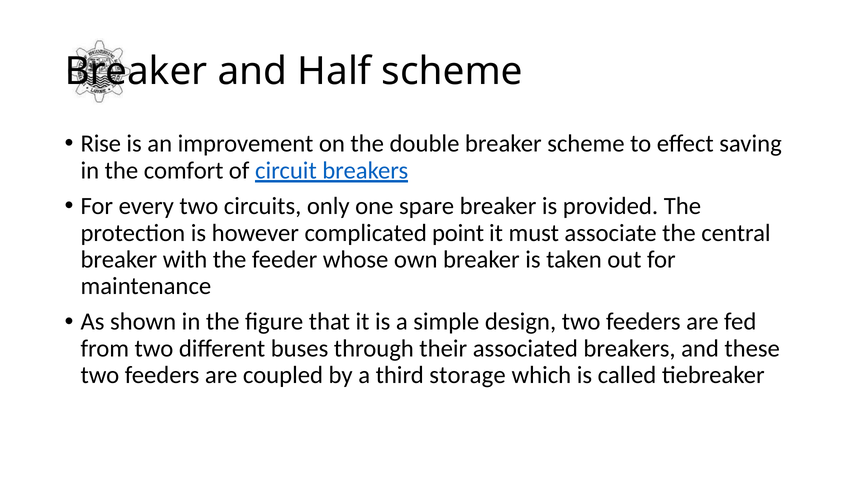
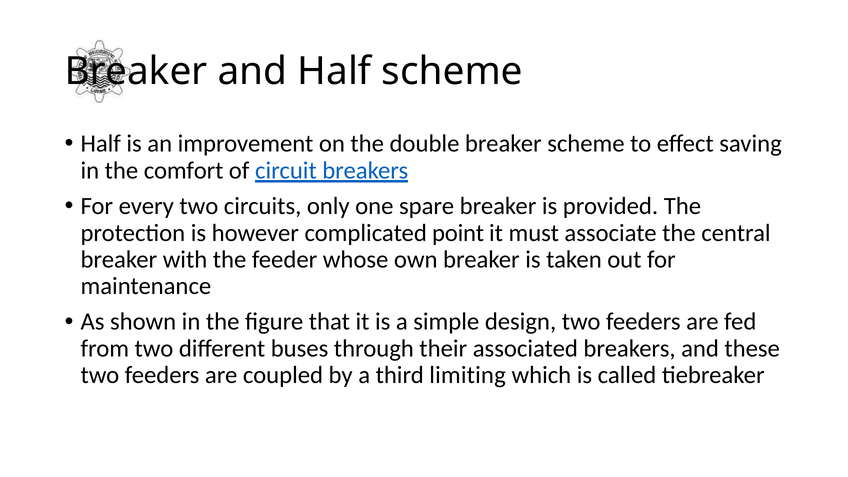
Rise: Rise -> Half (101, 143)
storage: storage -> limiting (468, 375)
